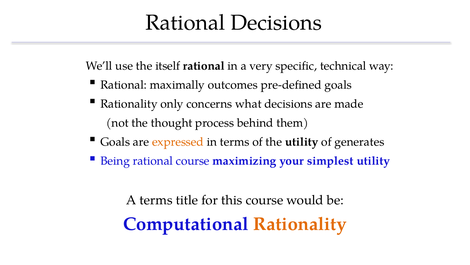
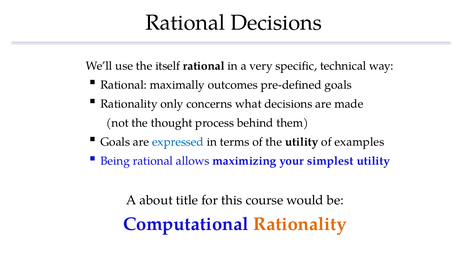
expressed colour: orange -> blue (178, 142)
generates: generates -> examples (359, 142)
rational course: course -> allows (193, 161)
A terms: terms -> about (156, 200)
